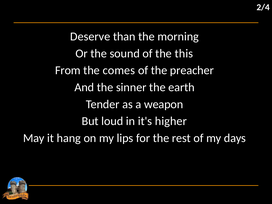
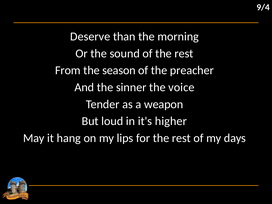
2/4: 2/4 -> 9/4 (263, 7)
of the this: this -> rest (184, 53)
comes: comes -> season (119, 70)
earth: earth -> voice (181, 87)
